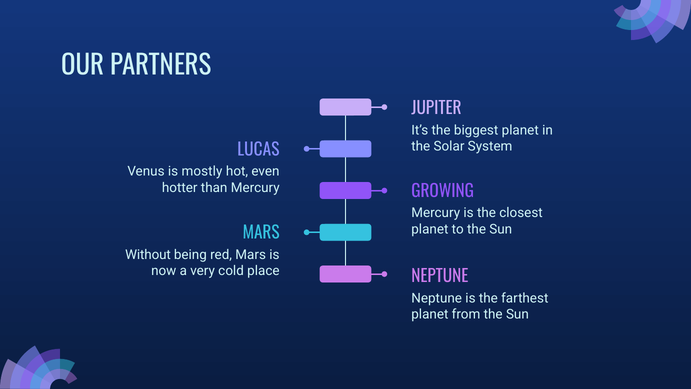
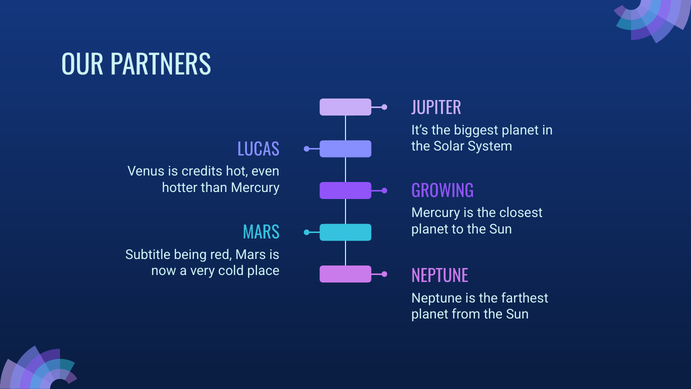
mostly: mostly -> credits (202, 171)
Without: Without -> Subtitle (148, 255)
